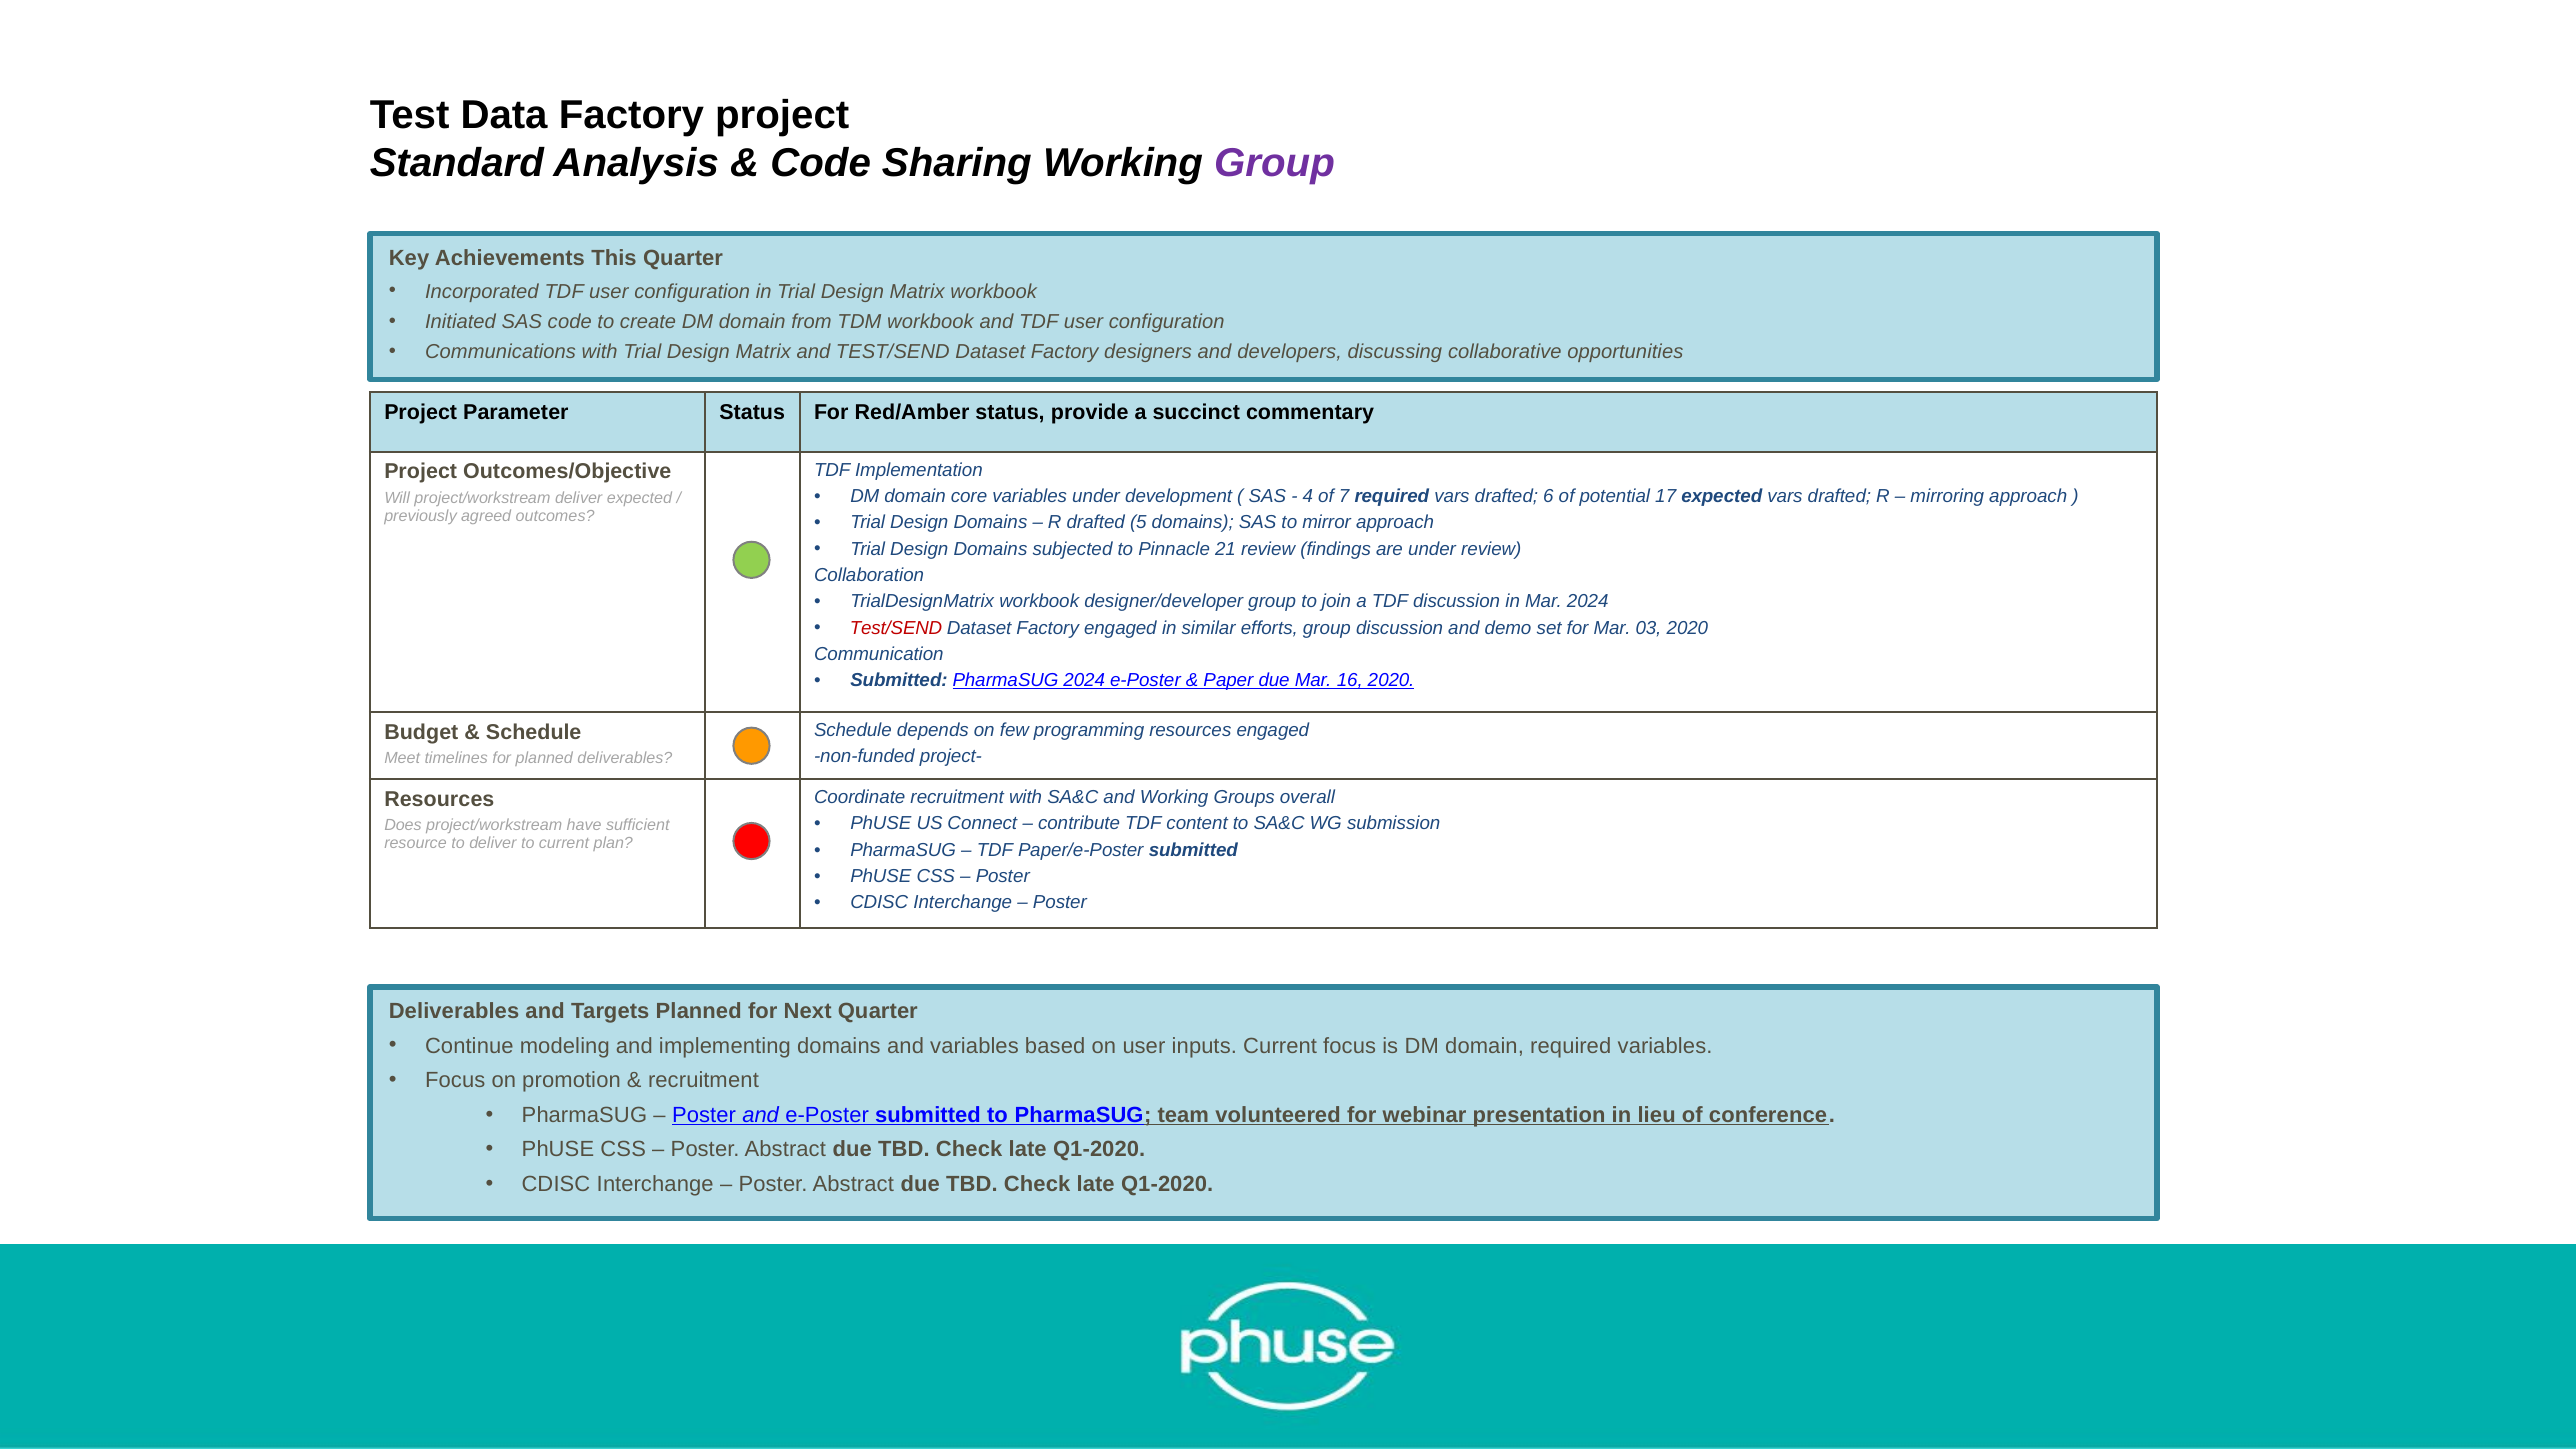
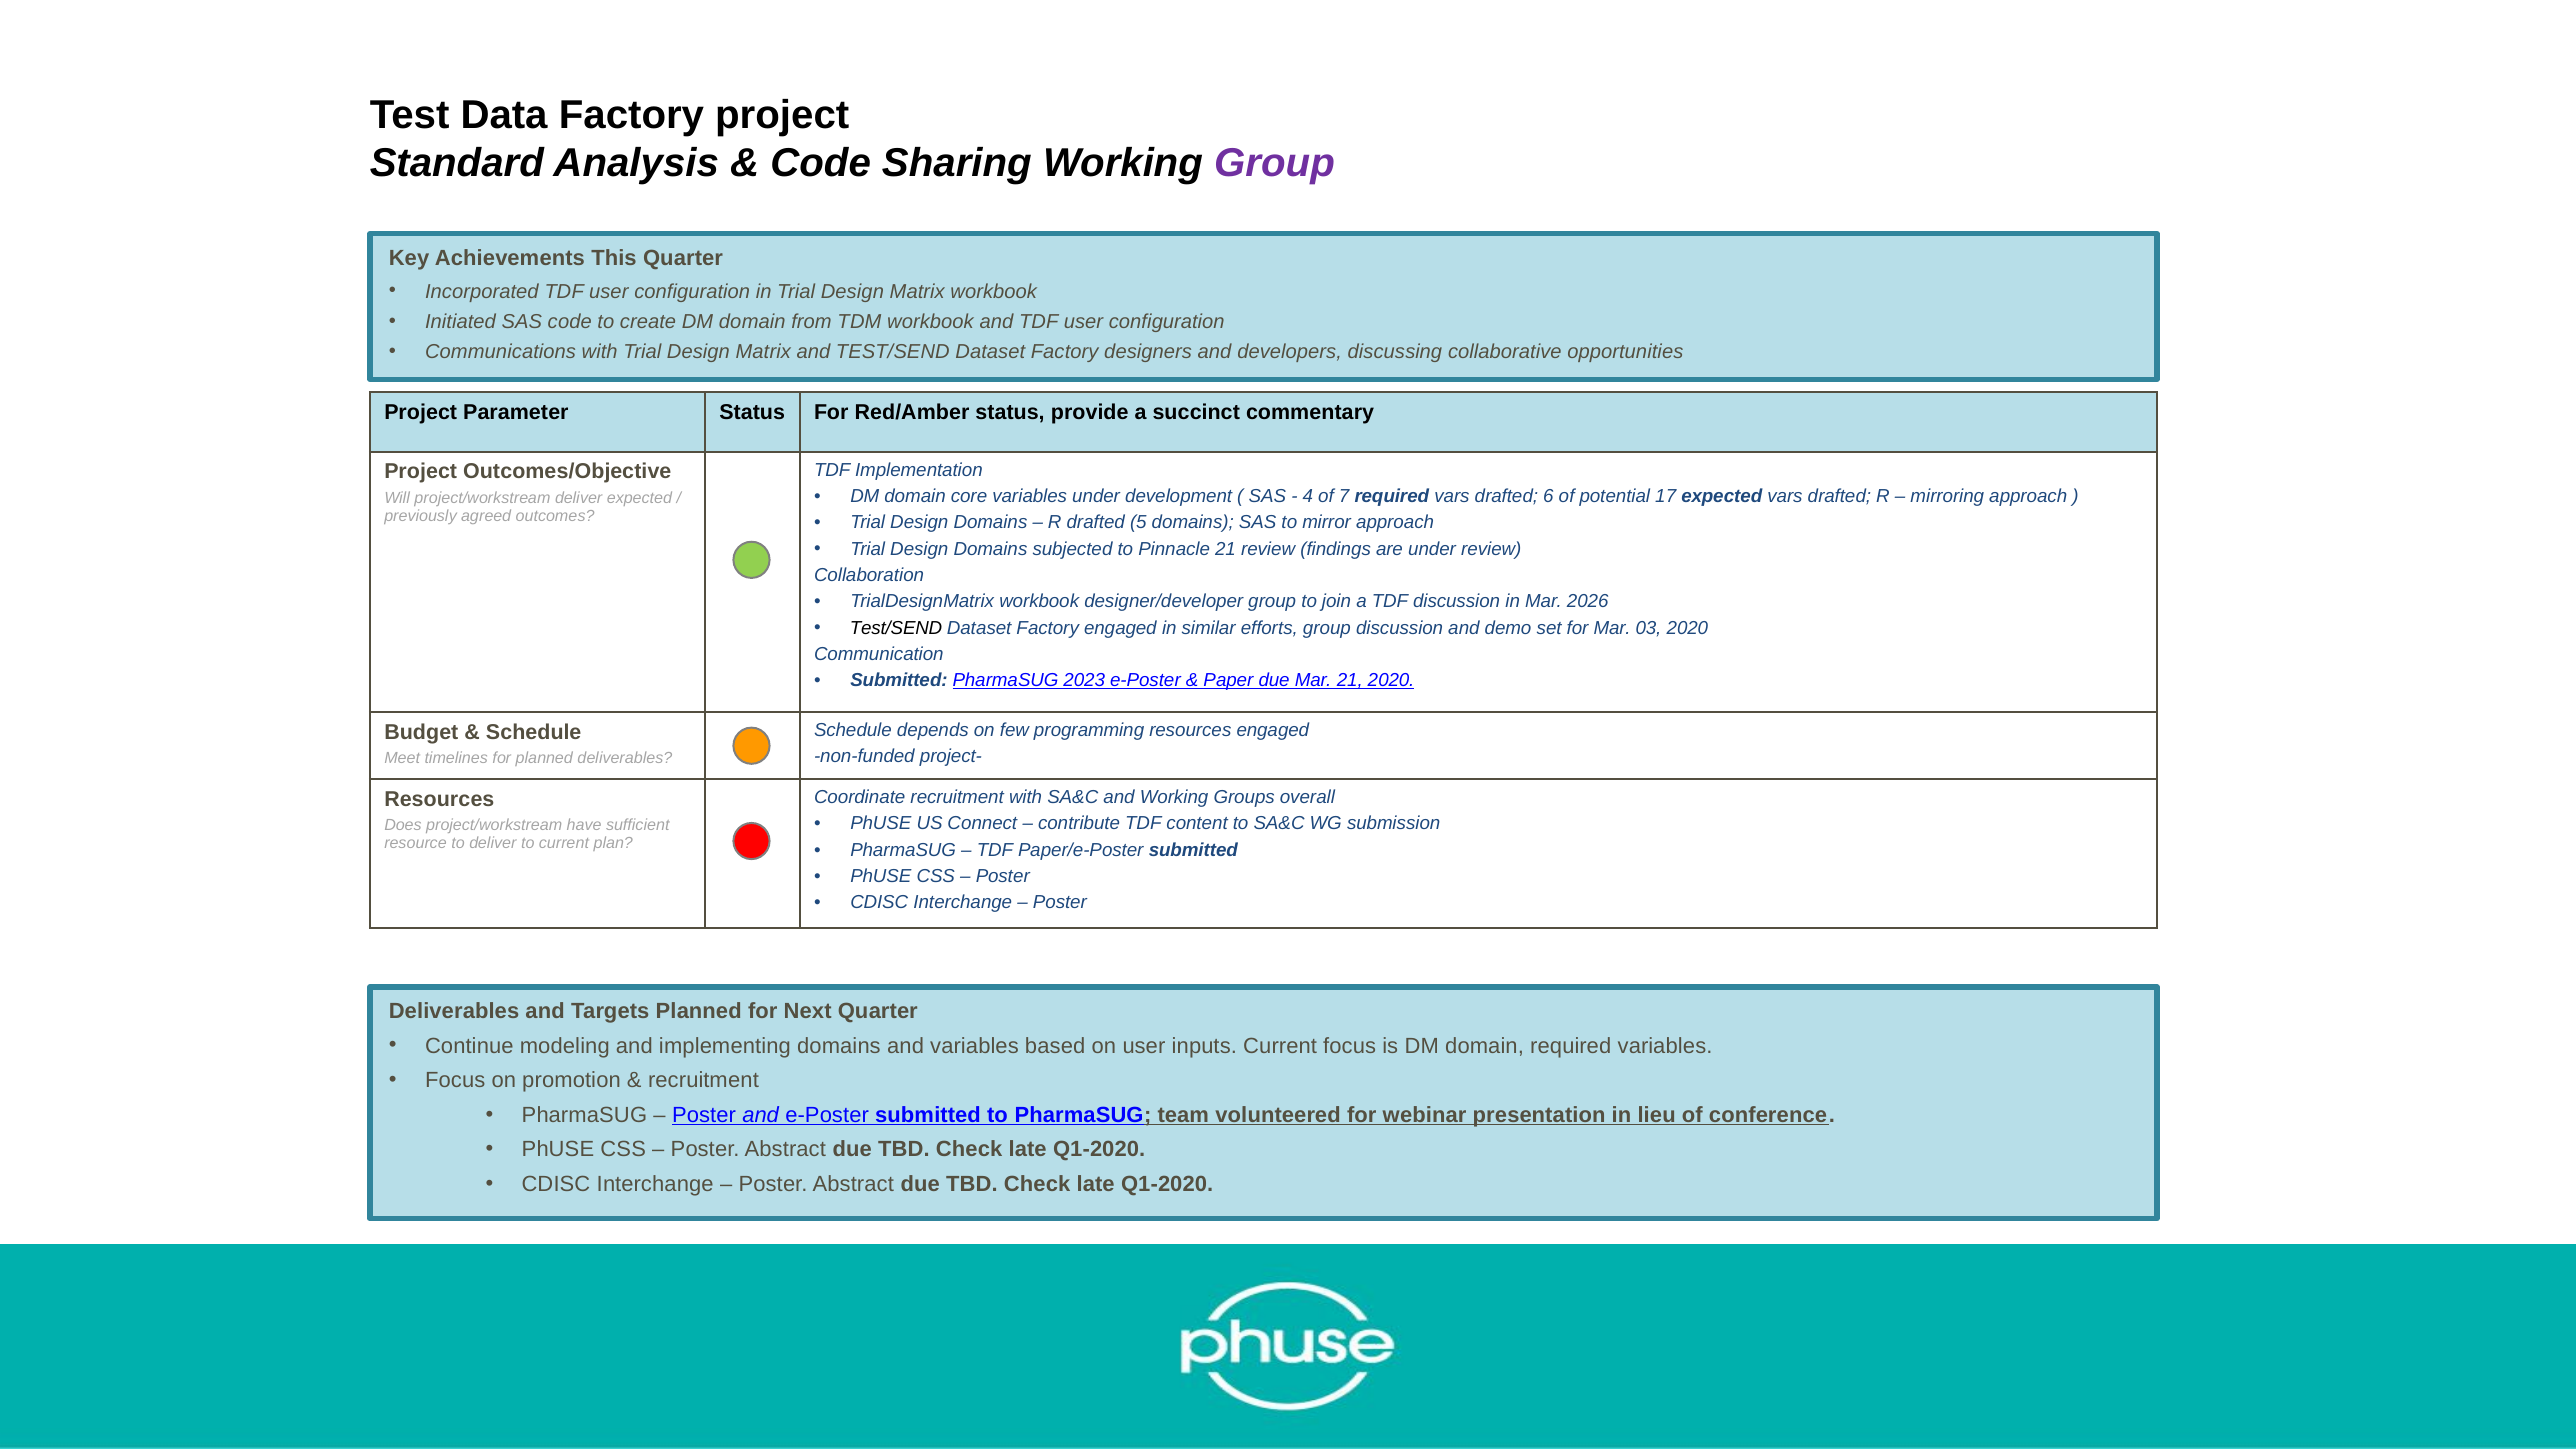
Mar 2024: 2024 -> 2026 (1588, 602)
Test/SEND colour: red -> black (896, 628)
PharmaSUG 2024: 2024 -> 2023 (1084, 680)
Mar 16: 16 -> 21 (1350, 680)
